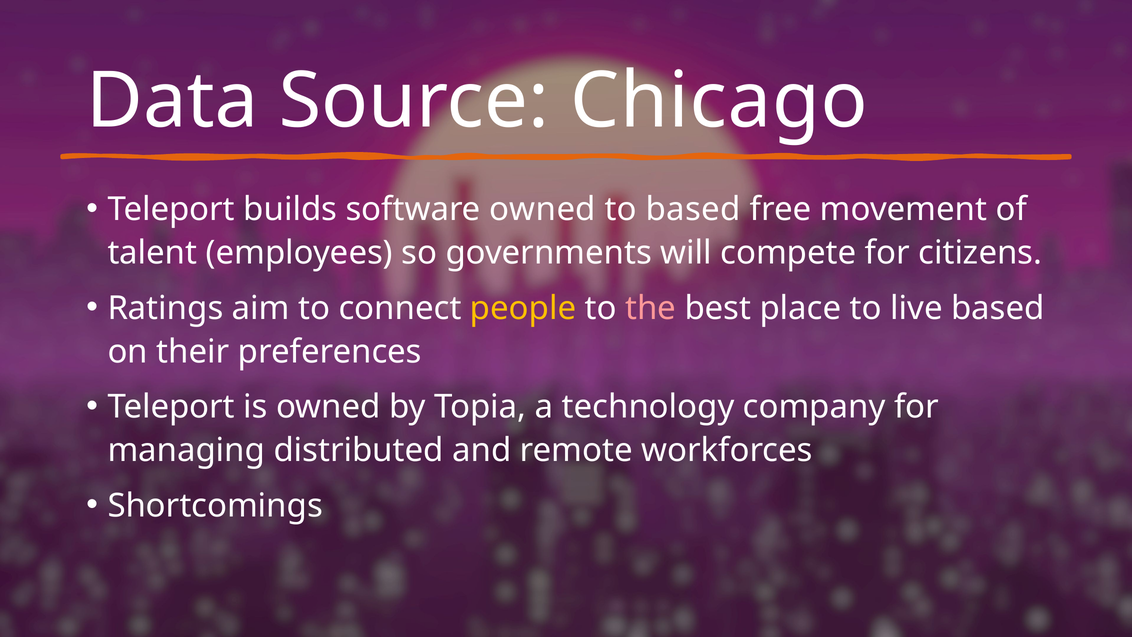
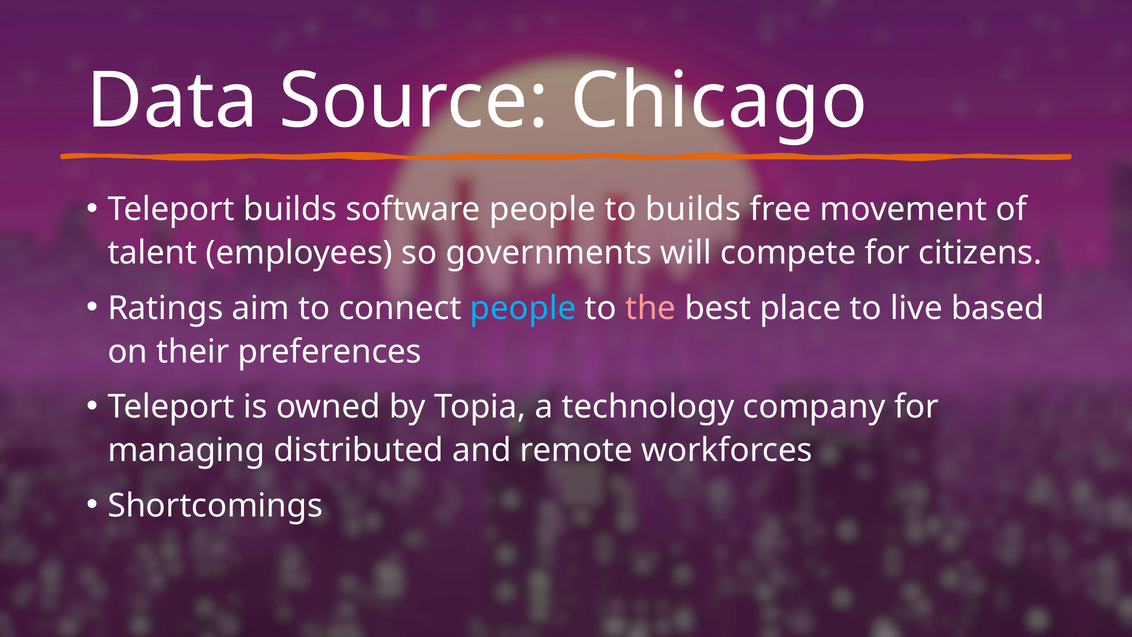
software owned: owned -> people (543, 209)
to based: based -> builds (693, 209)
people colour: yellow -> light blue (523, 308)
